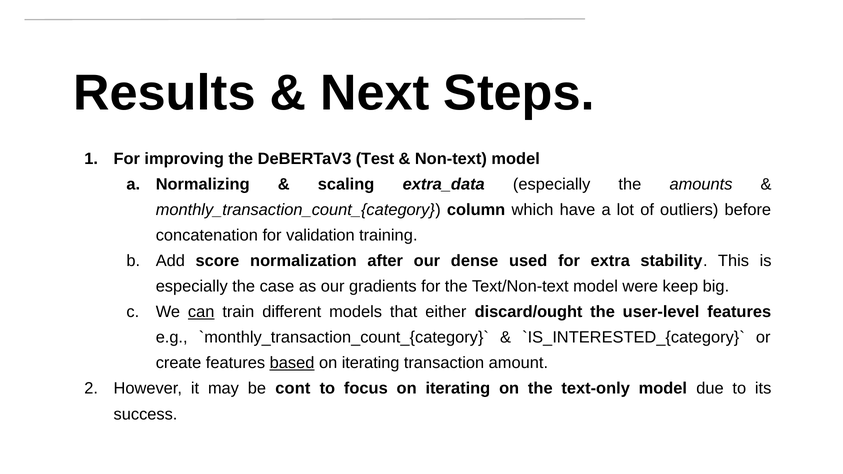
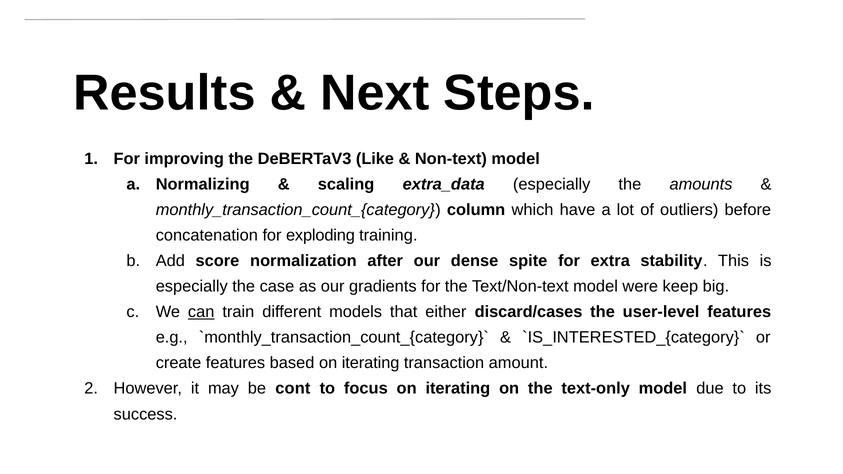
Test: Test -> Like (375, 159)
validation: validation -> exploding (320, 235)
used: used -> spite (528, 261)
discard/ought: discard/ought -> discard/cases (529, 312)
based underline: present -> none (292, 363)
